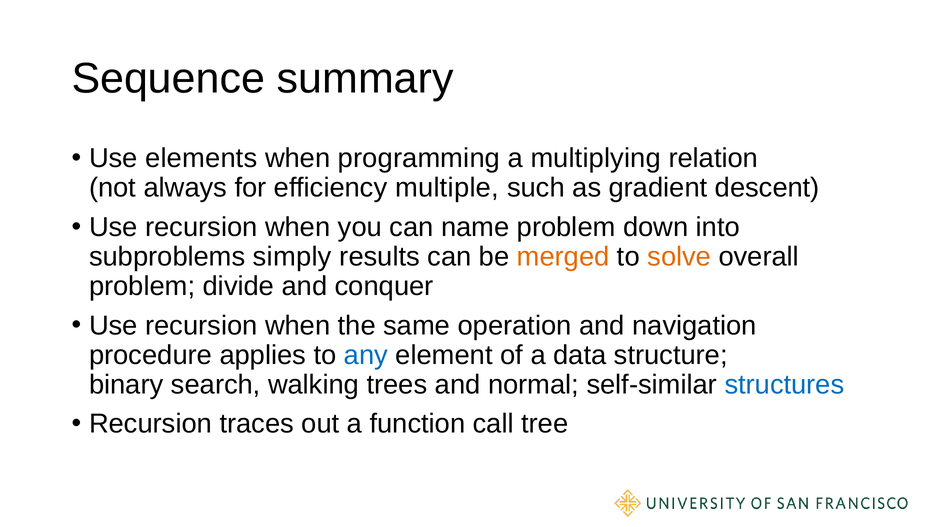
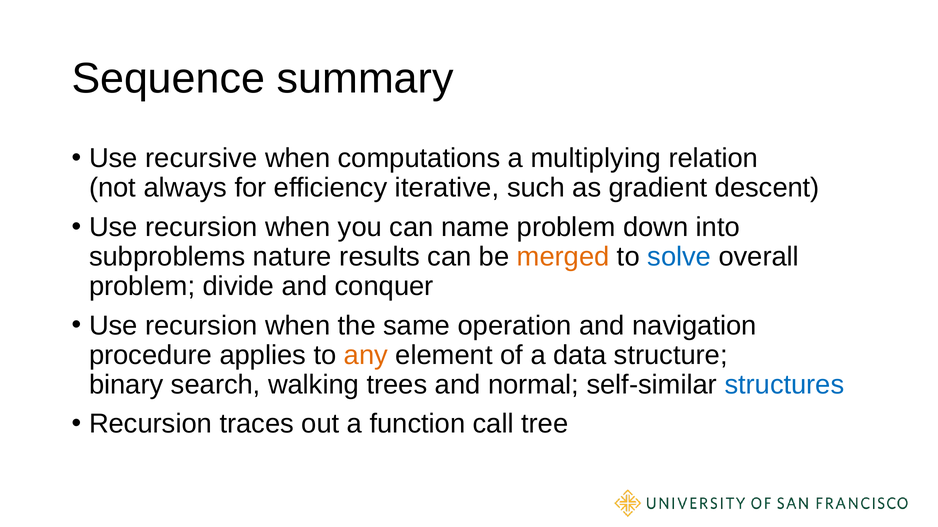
elements: elements -> recursive (201, 159)
programming: programming -> computations (419, 159)
multiple: multiple -> iterative (447, 188)
simply: simply -> nature (292, 257)
solve colour: orange -> blue (679, 257)
any colour: blue -> orange (366, 355)
